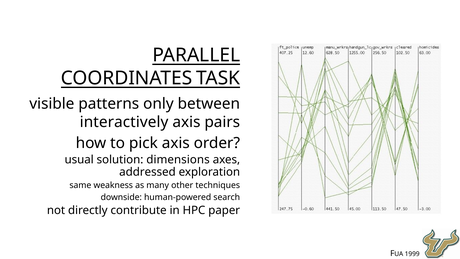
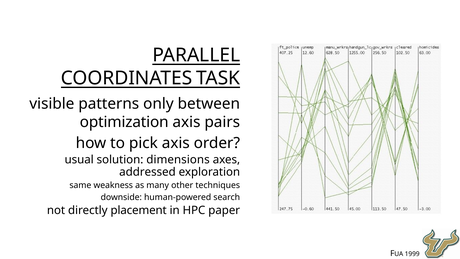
interactively: interactively -> optimization (124, 122)
contribute: contribute -> placement (139, 210)
